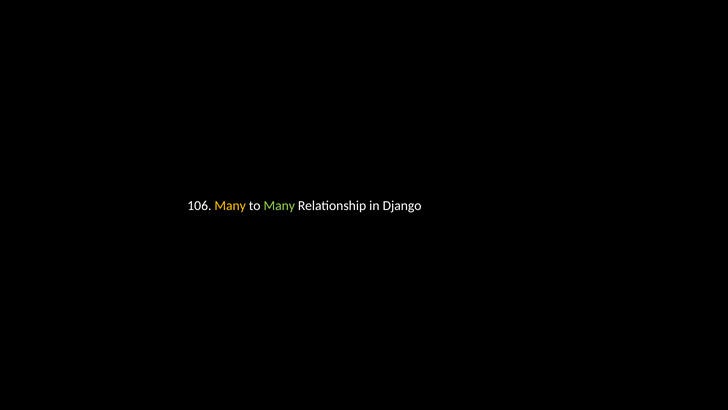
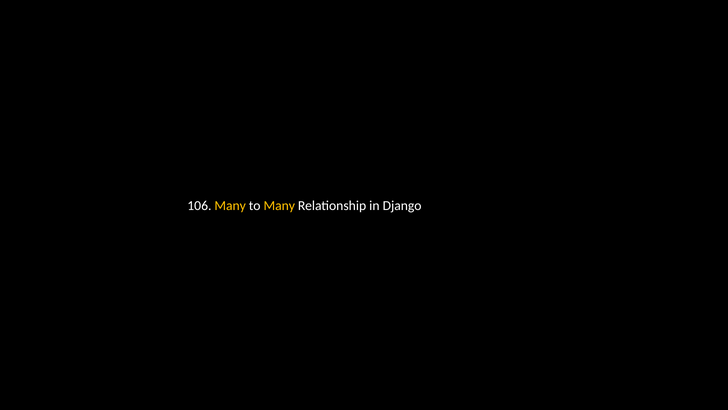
Many colour: light green -> yellow (279, 206)
